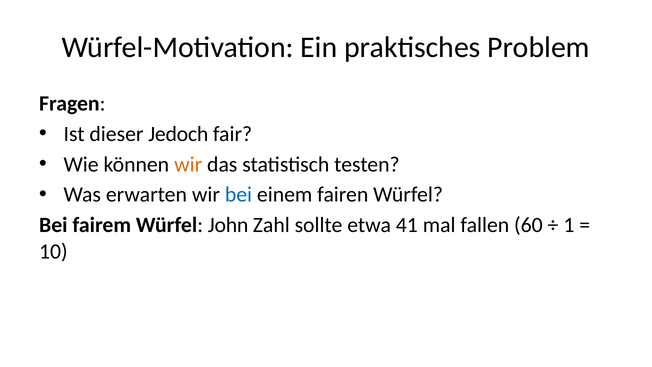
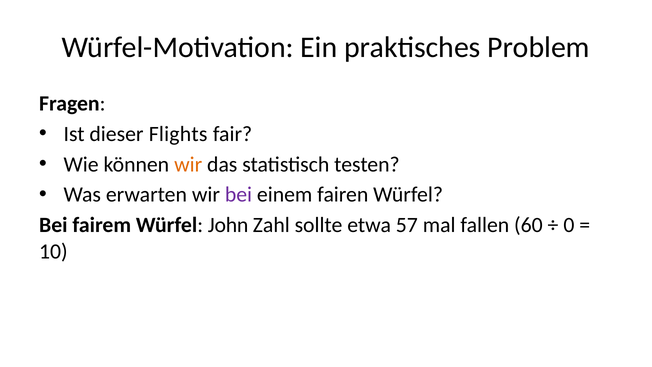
Jedoch: Jedoch -> Flights (178, 134)
bei colour: blue -> purple (238, 195)
41: 41 -> 57 (407, 225)
1: 1 -> 0 (569, 225)
